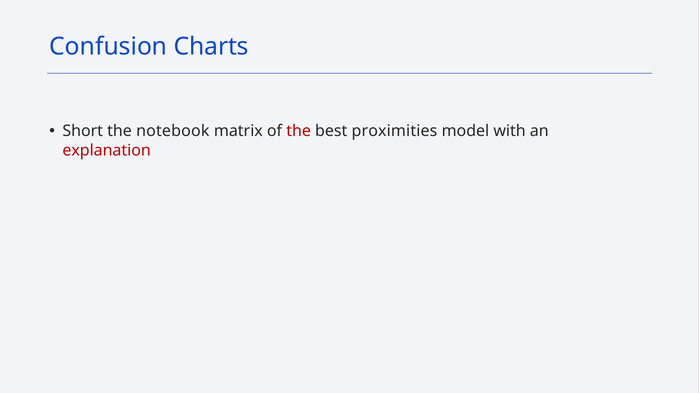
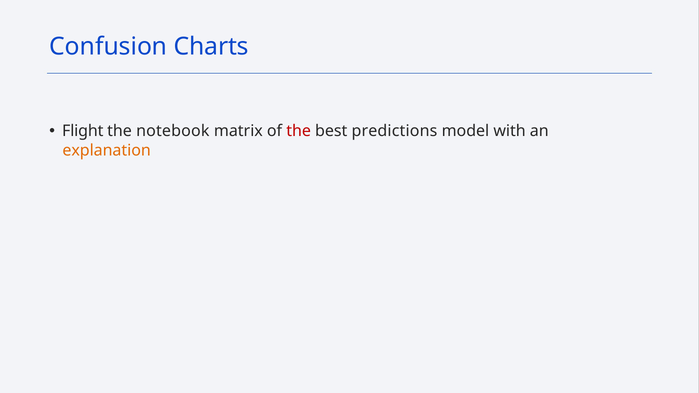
Short: Short -> Flight (83, 131)
proximities: proximities -> predictions (394, 131)
explanation colour: red -> orange (107, 150)
